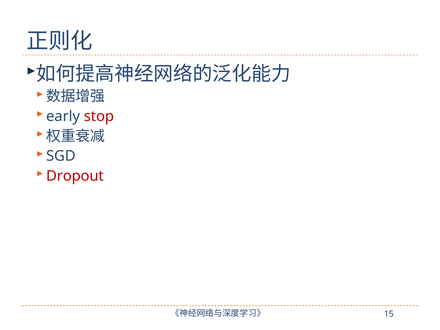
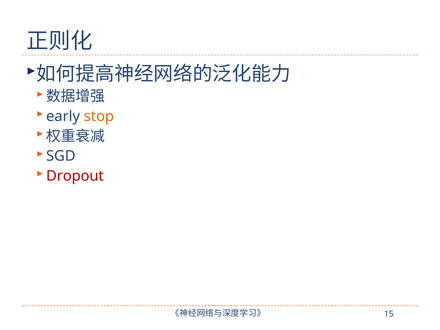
stop colour: red -> orange (99, 116)
